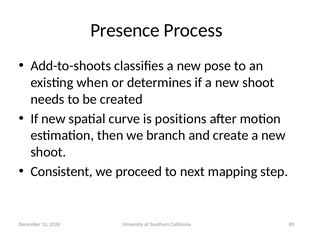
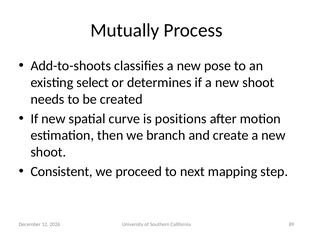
Presence: Presence -> Mutually (125, 30)
when: when -> select (93, 82)
